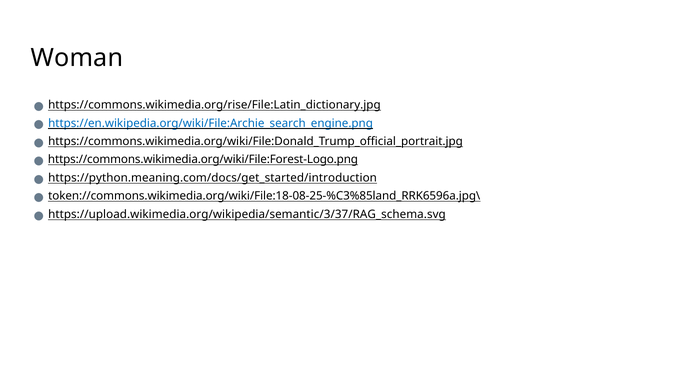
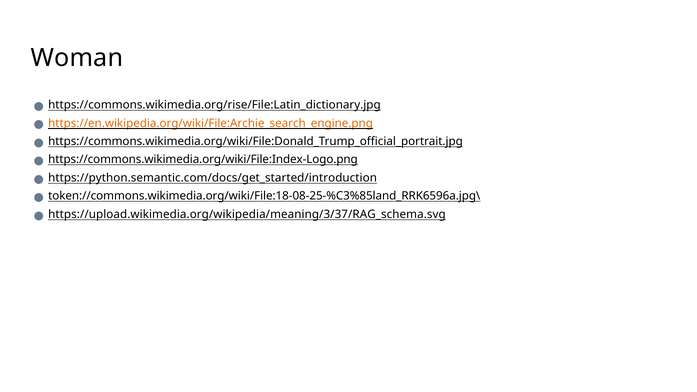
https://en.wikipedia.org/wiki/File:Archie_search_engine.png colour: blue -> orange (211, 123)
https://commons.wikimedia.org/wiki/File:Forest-Logo.png: https://commons.wikimedia.org/wiki/File:Forest-Logo.png -> https://commons.wikimedia.org/wiki/File:Index-Logo.png (203, 160)
https://python.meaning.com/docs/get_started/introduction: https://python.meaning.com/docs/get_started/introduction -> https://python.semantic.com/docs/get_started/introduction (213, 178)
https://upload.wikimedia.org/wikipedia/semantic/3/37/RAG_schema.svg: https://upload.wikimedia.org/wikipedia/semantic/3/37/RAG_schema.svg -> https://upload.wikimedia.org/wikipedia/meaning/3/37/RAG_schema.svg (247, 214)
